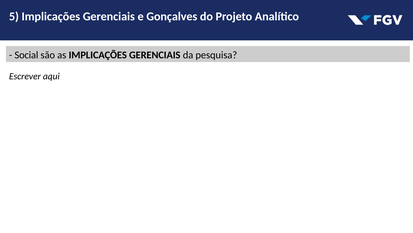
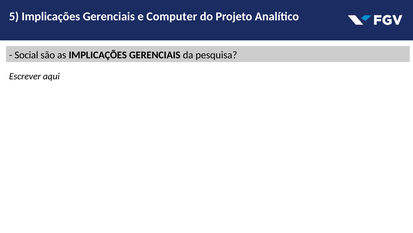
Gonçalves: Gonçalves -> Computer (172, 17)
